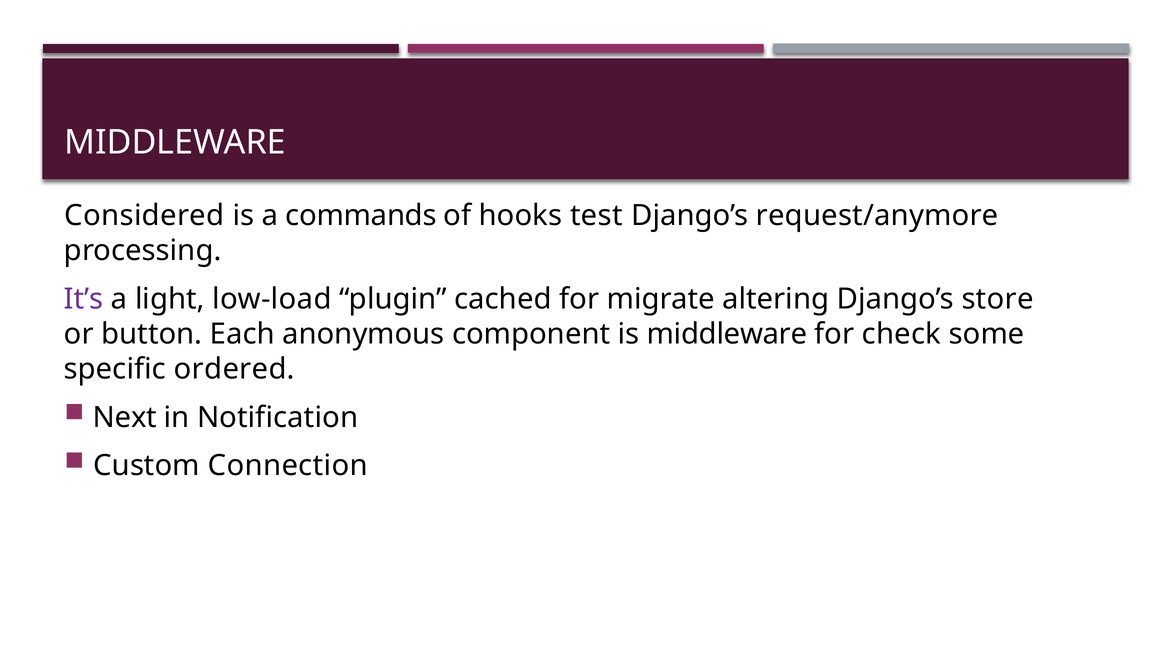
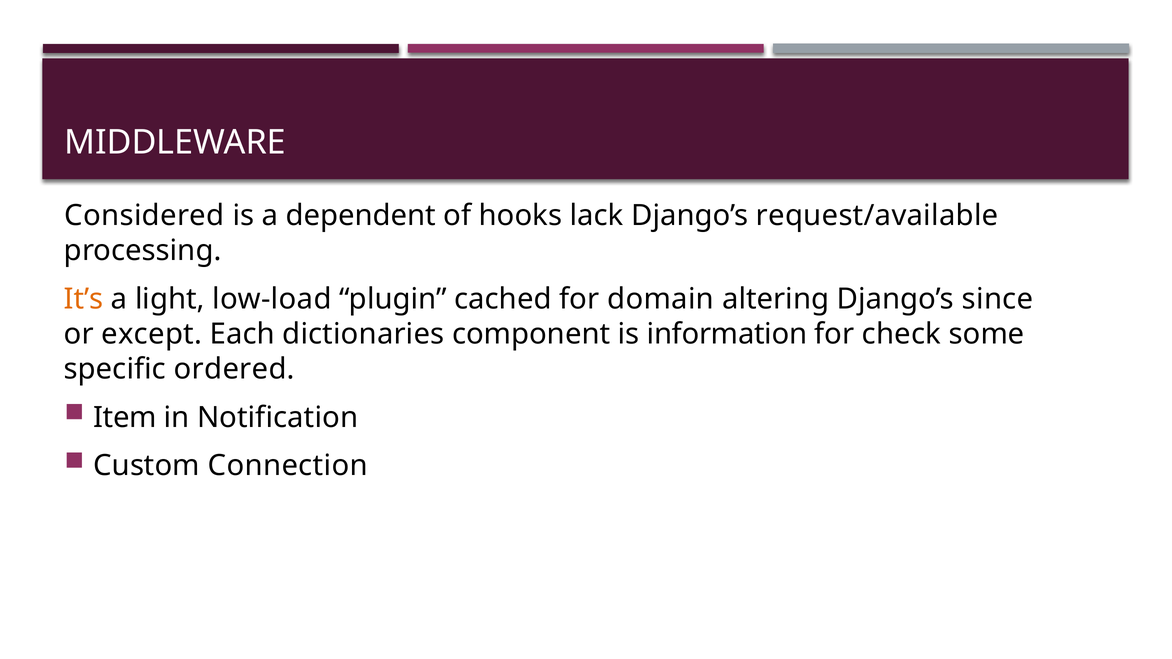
commands: commands -> dependent (361, 215)
test: test -> lack (597, 215)
request/anymore: request/anymore -> request/available (877, 215)
It’s colour: purple -> orange (84, 299)
migrate: migrate -> domain (661, 299)
store: store -> since (998, 299)
button: button -> except (152, 334)
anonymous: anonymous -> dictionaries (363, 334)
is middleware: middleware -> information (727, 334)
Next: Next -> Item (125, 418)
